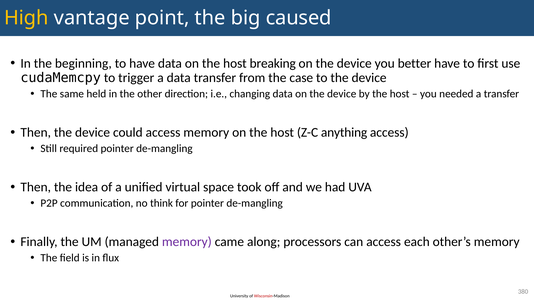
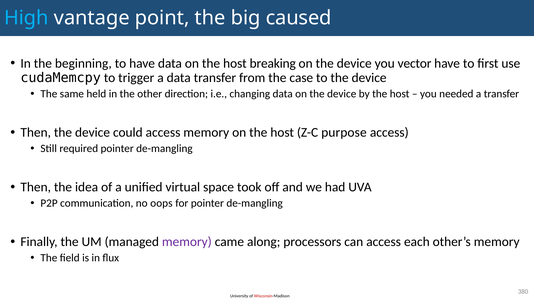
High colour: yellow -> light blue (26, 18)
better: better -> vector (415, 63)
anything: anything -> purpose (344, 133)
think: think -> oops (161, 203)
